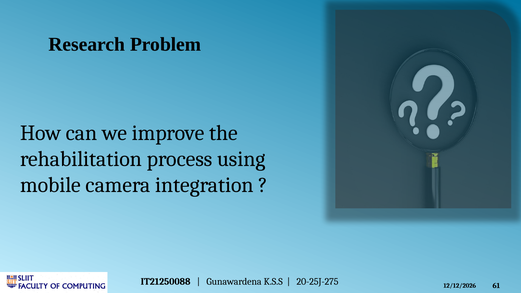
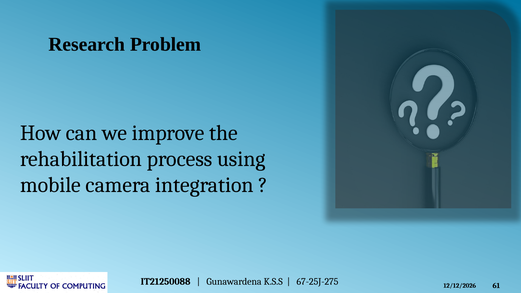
20-25J-275: 20-25J-275 -> 67-25J-275 (317, 282)
